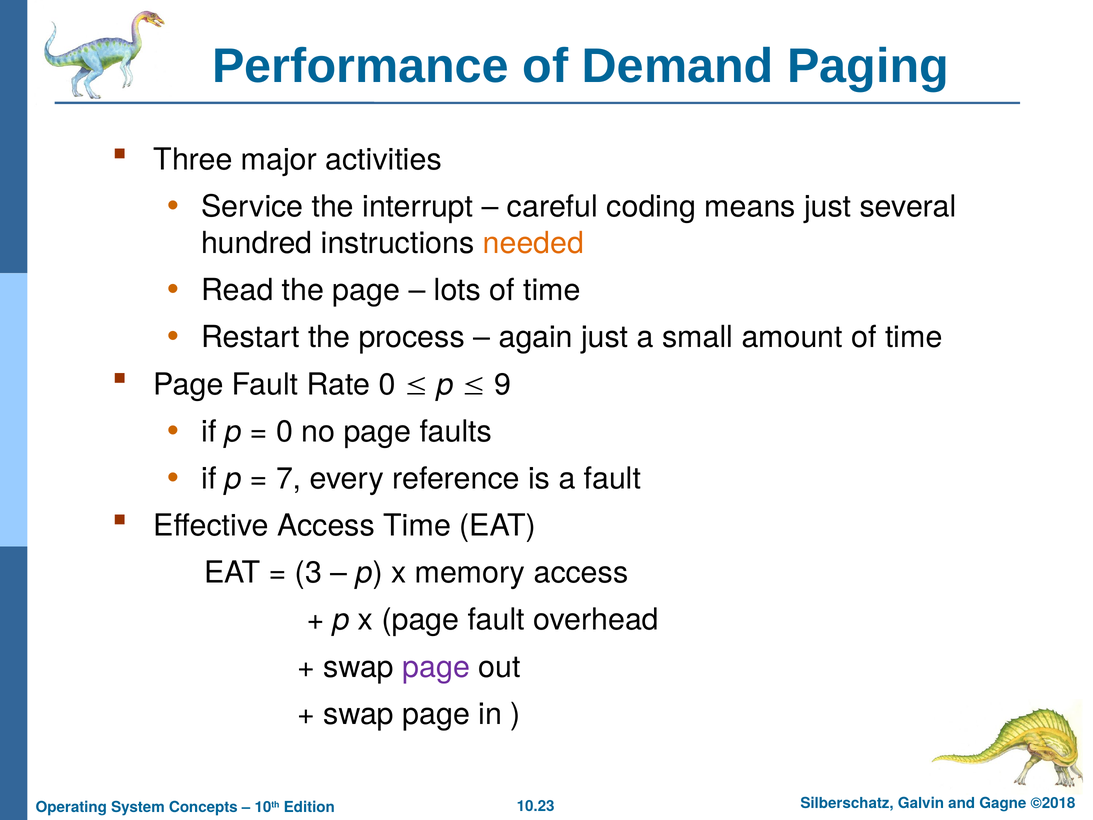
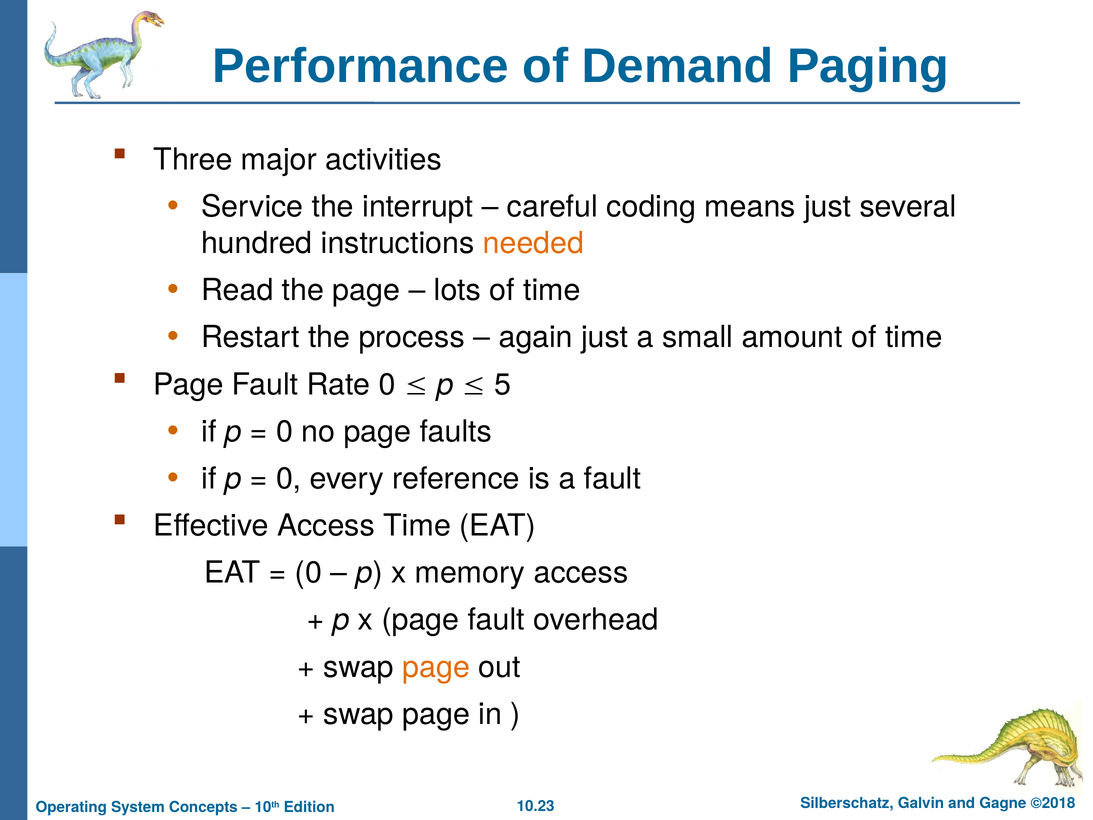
9: 9 -> 5 (503, 384)
7: 7 -> 0 (289, 479)
3: 3 -> 0 (308, 573)
page colour: purple -> orange (436, 667)
